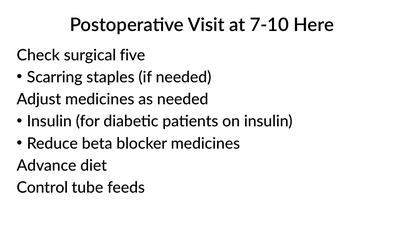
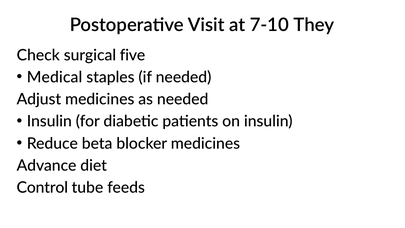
Here: Here -> They (314, 25)
Scarring: Scarring -> Medical (55, 77)
